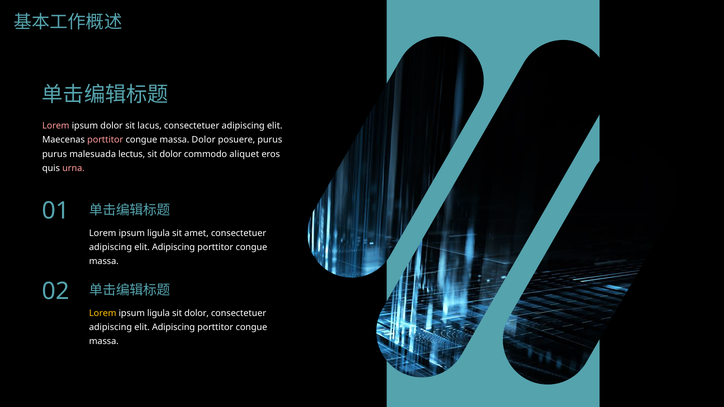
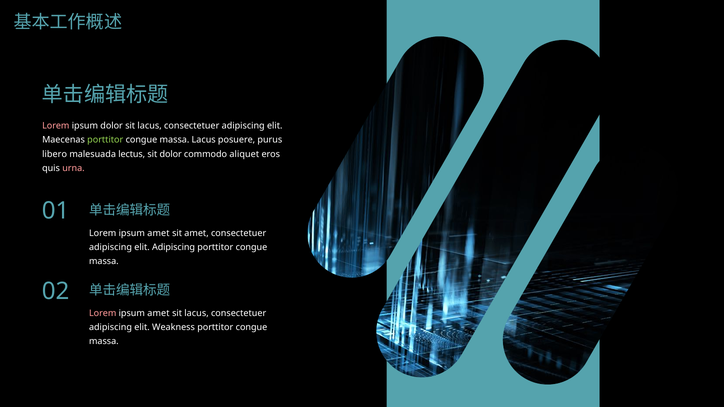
porttitor colour: pink -> light green (105, 140)
massa Dolor: Dolor -> Lacus (204, 140)
purus: purus -> libero (55, 154)
ligula: ligula -> amet (158, 233)
Lorem colour: yellow -> pink (103, 313)
ligula: ligula -> amet (158, 313)
dolor: dolor -> lacus (197, 313)
Adipiscing: Adipiscing -> Weakness (173, 327)
